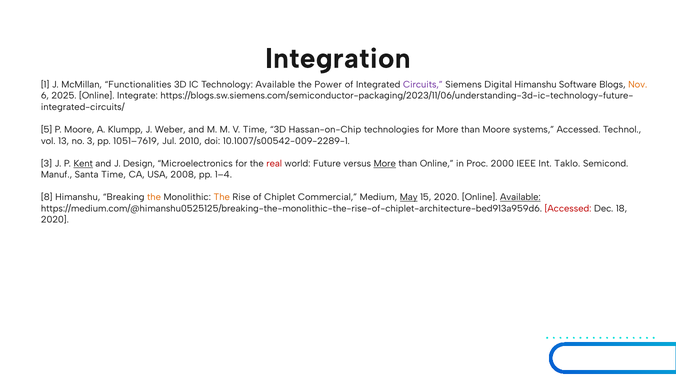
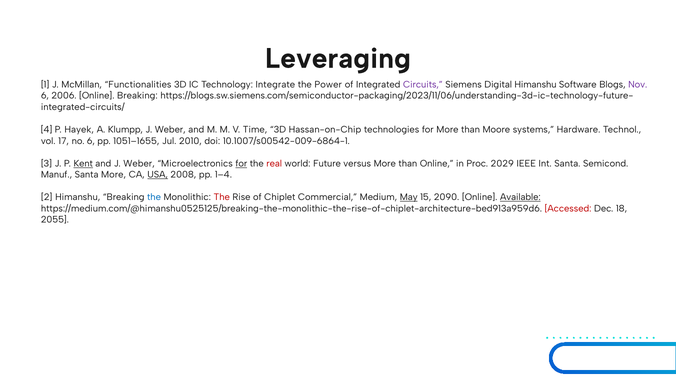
Integration: Integration -> Leveraging (338, 59)
Technology Available: Available -> Integrate (275, 85)
Nov colour: orange -> purple (638, 85)
2025: 2025 -> 2006 (64, 96)
Online Integrate: Integrate -> Breaking (137, 96)
5: 5 -> 4 (47, 130)
P Moore: Moore -> Hayek (79, 130)
systems Accessed: Accessed -> Hardware (579, 130)
13: 13 -> 17 (64, 141)
no 3: 3 -> 6 (91, 141)
1051–7619: 1051–7619 -> 1051–1655 (136, 141)
10.1007/s00542-009-2289-1: 10.1007/s00542-009-2289-1 -> 10.1007/s00542-009-6864-1 (286, 141)
and J Design: Design -> Weber (139, 164)
for underline: none -> present (241, 164)
More underline: present -> none (385, 164)
2000: 2000 -> 2029 (502, 164)
Int Taklo: Taklo -> Santa (567, 164)
Santa Time: Time -> More (114, 175)
USA underline: none -> present (158, 175)
8: 8 -> 2 (47, 197)
the colour: orange -> blue (154, 197)
The colour: orange -> red (222, 197)
15 2020: 2020 -> 2090 (447, 197)
2020: 2020 -> 2055 (55, 220)
